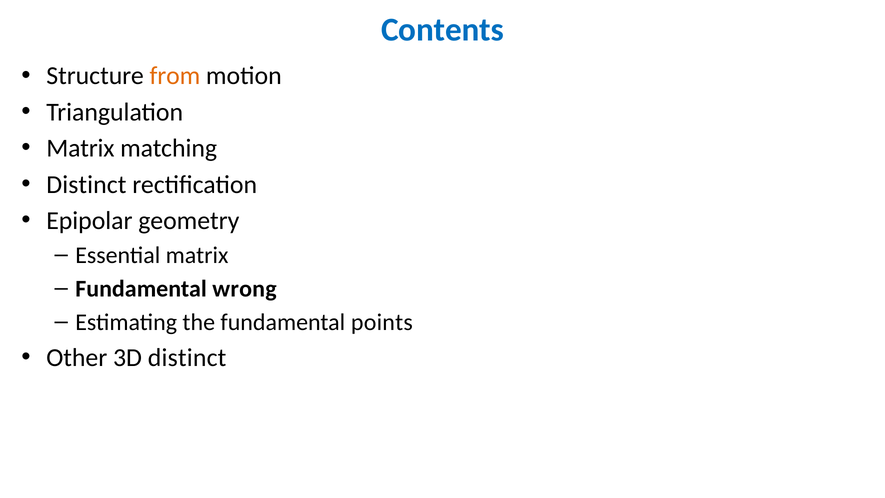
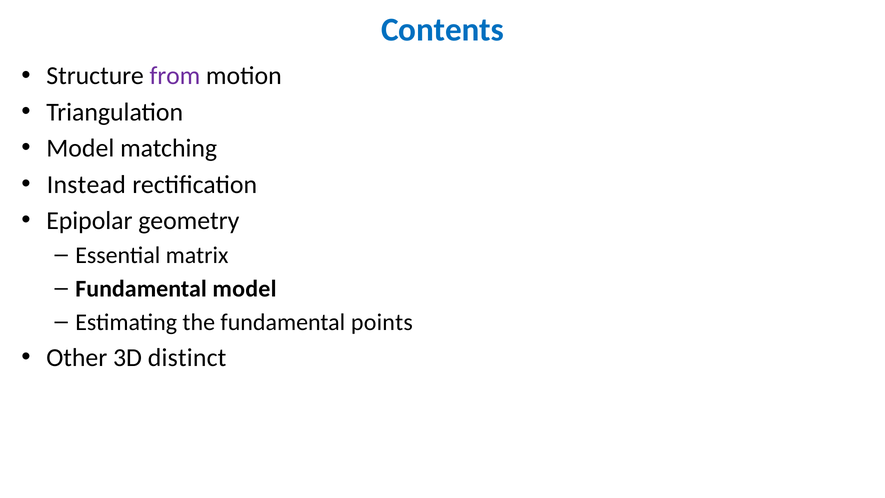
from colour: orange -> purple (175, 76)
Matrix: Matrix -> Model (80, 148)
Distinct: Distinct -> Instead (86, 184)
Fundamental wrong: wrong -> model (244, 289)
